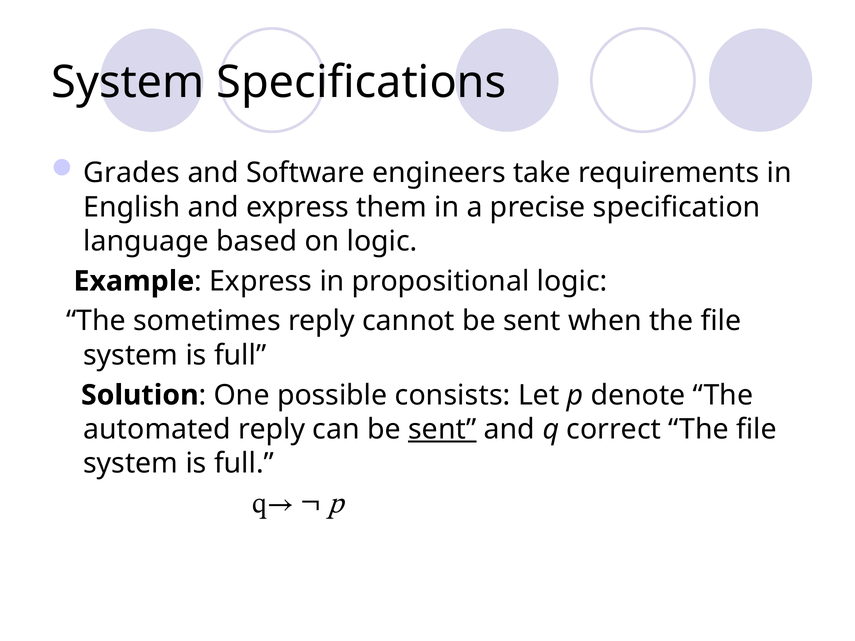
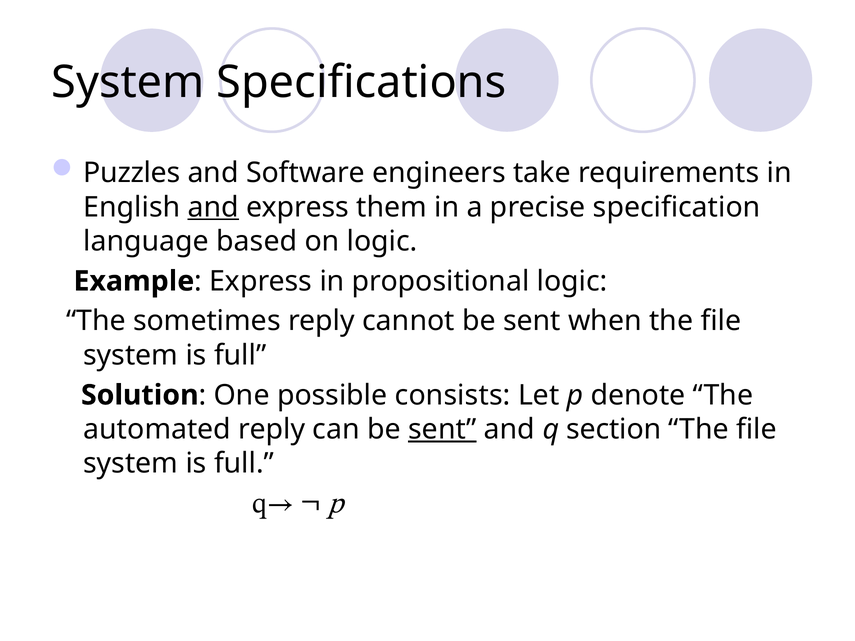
Grades: Grades -> Puzzles (132, 173)
and underline: none -> present (213, 207)
correct: correct -> section (614, 429)
